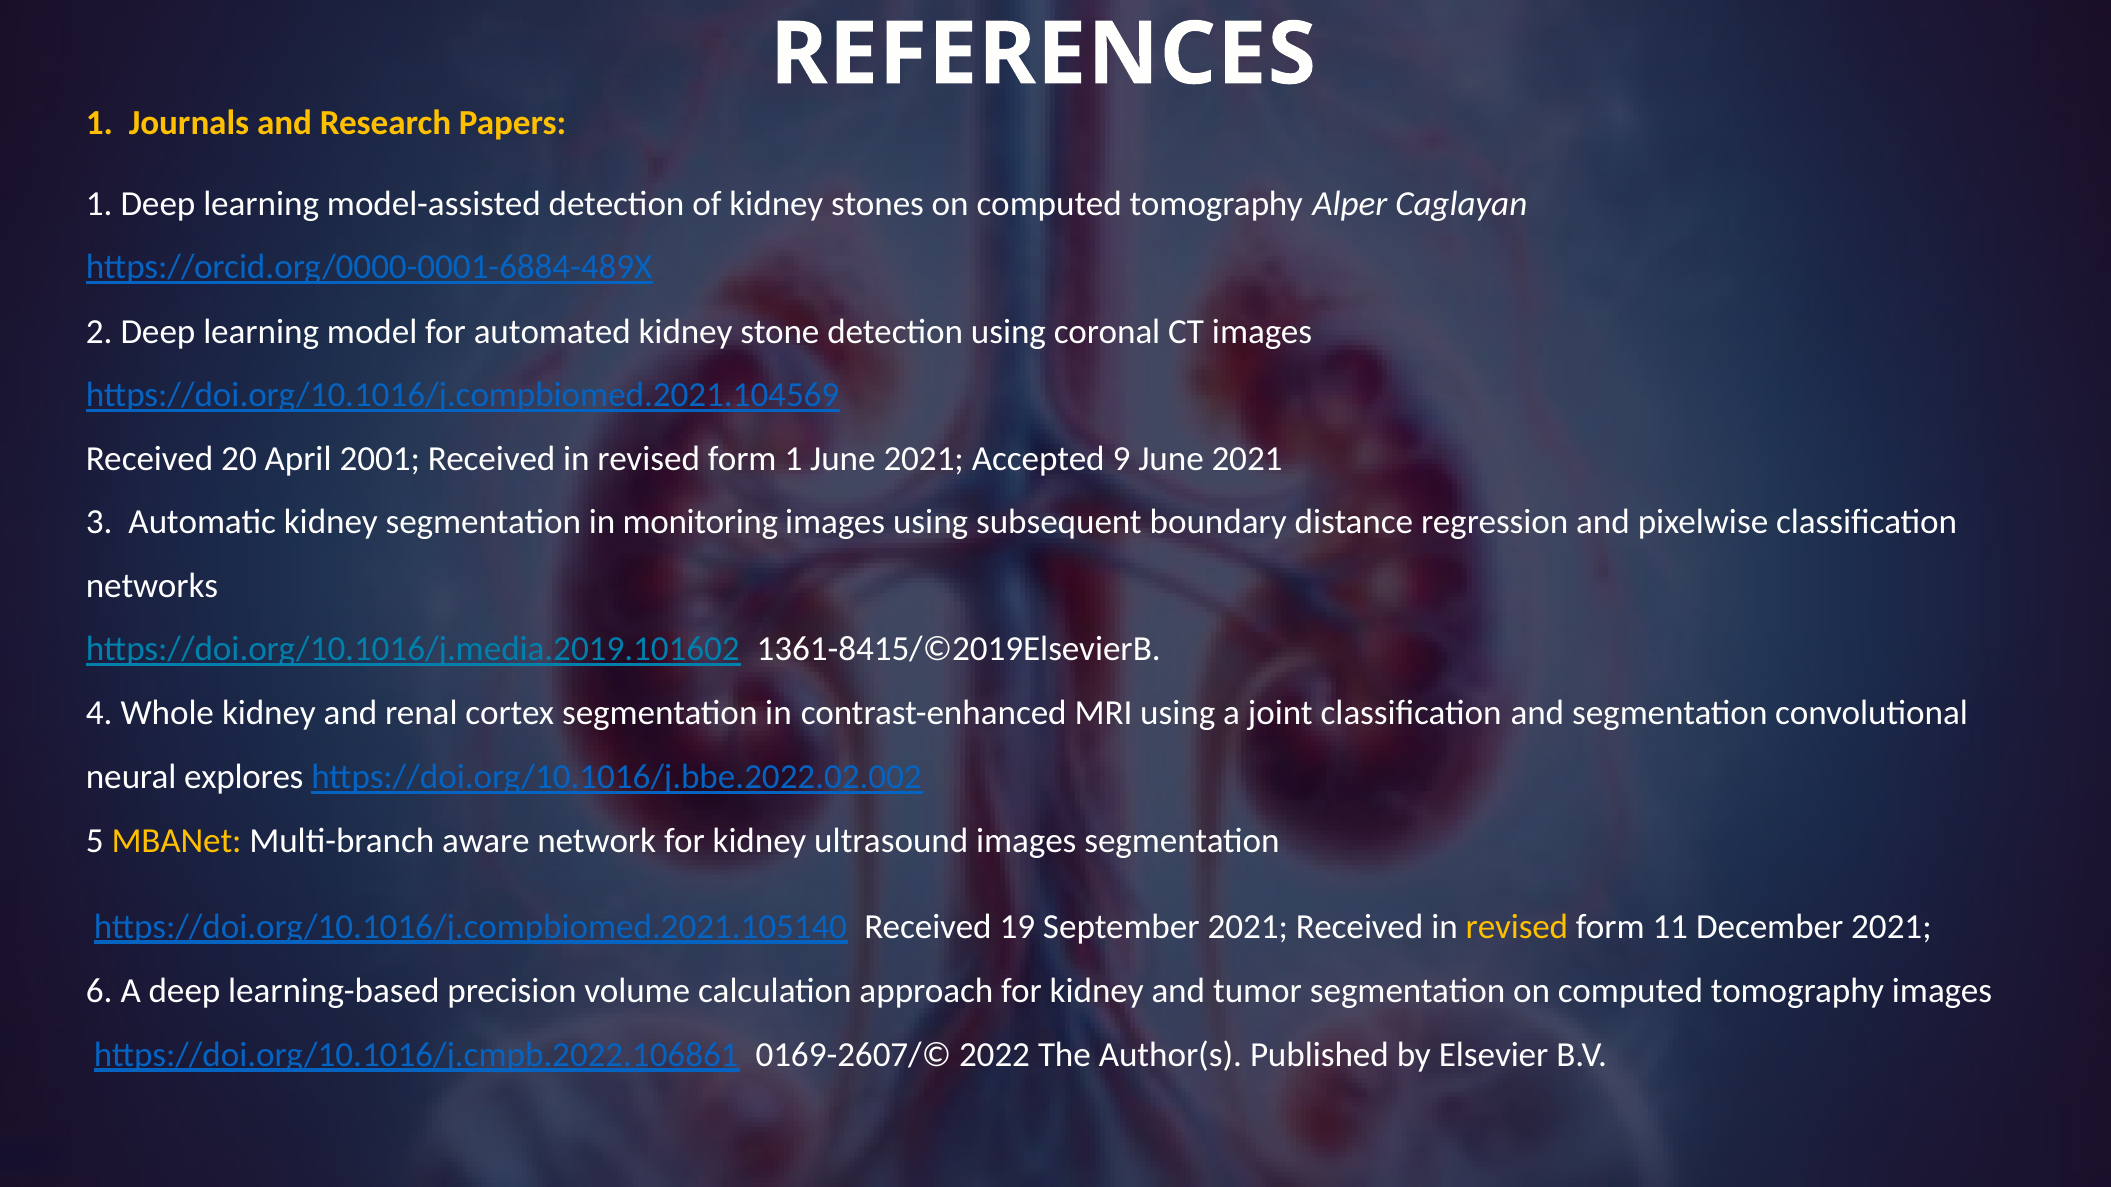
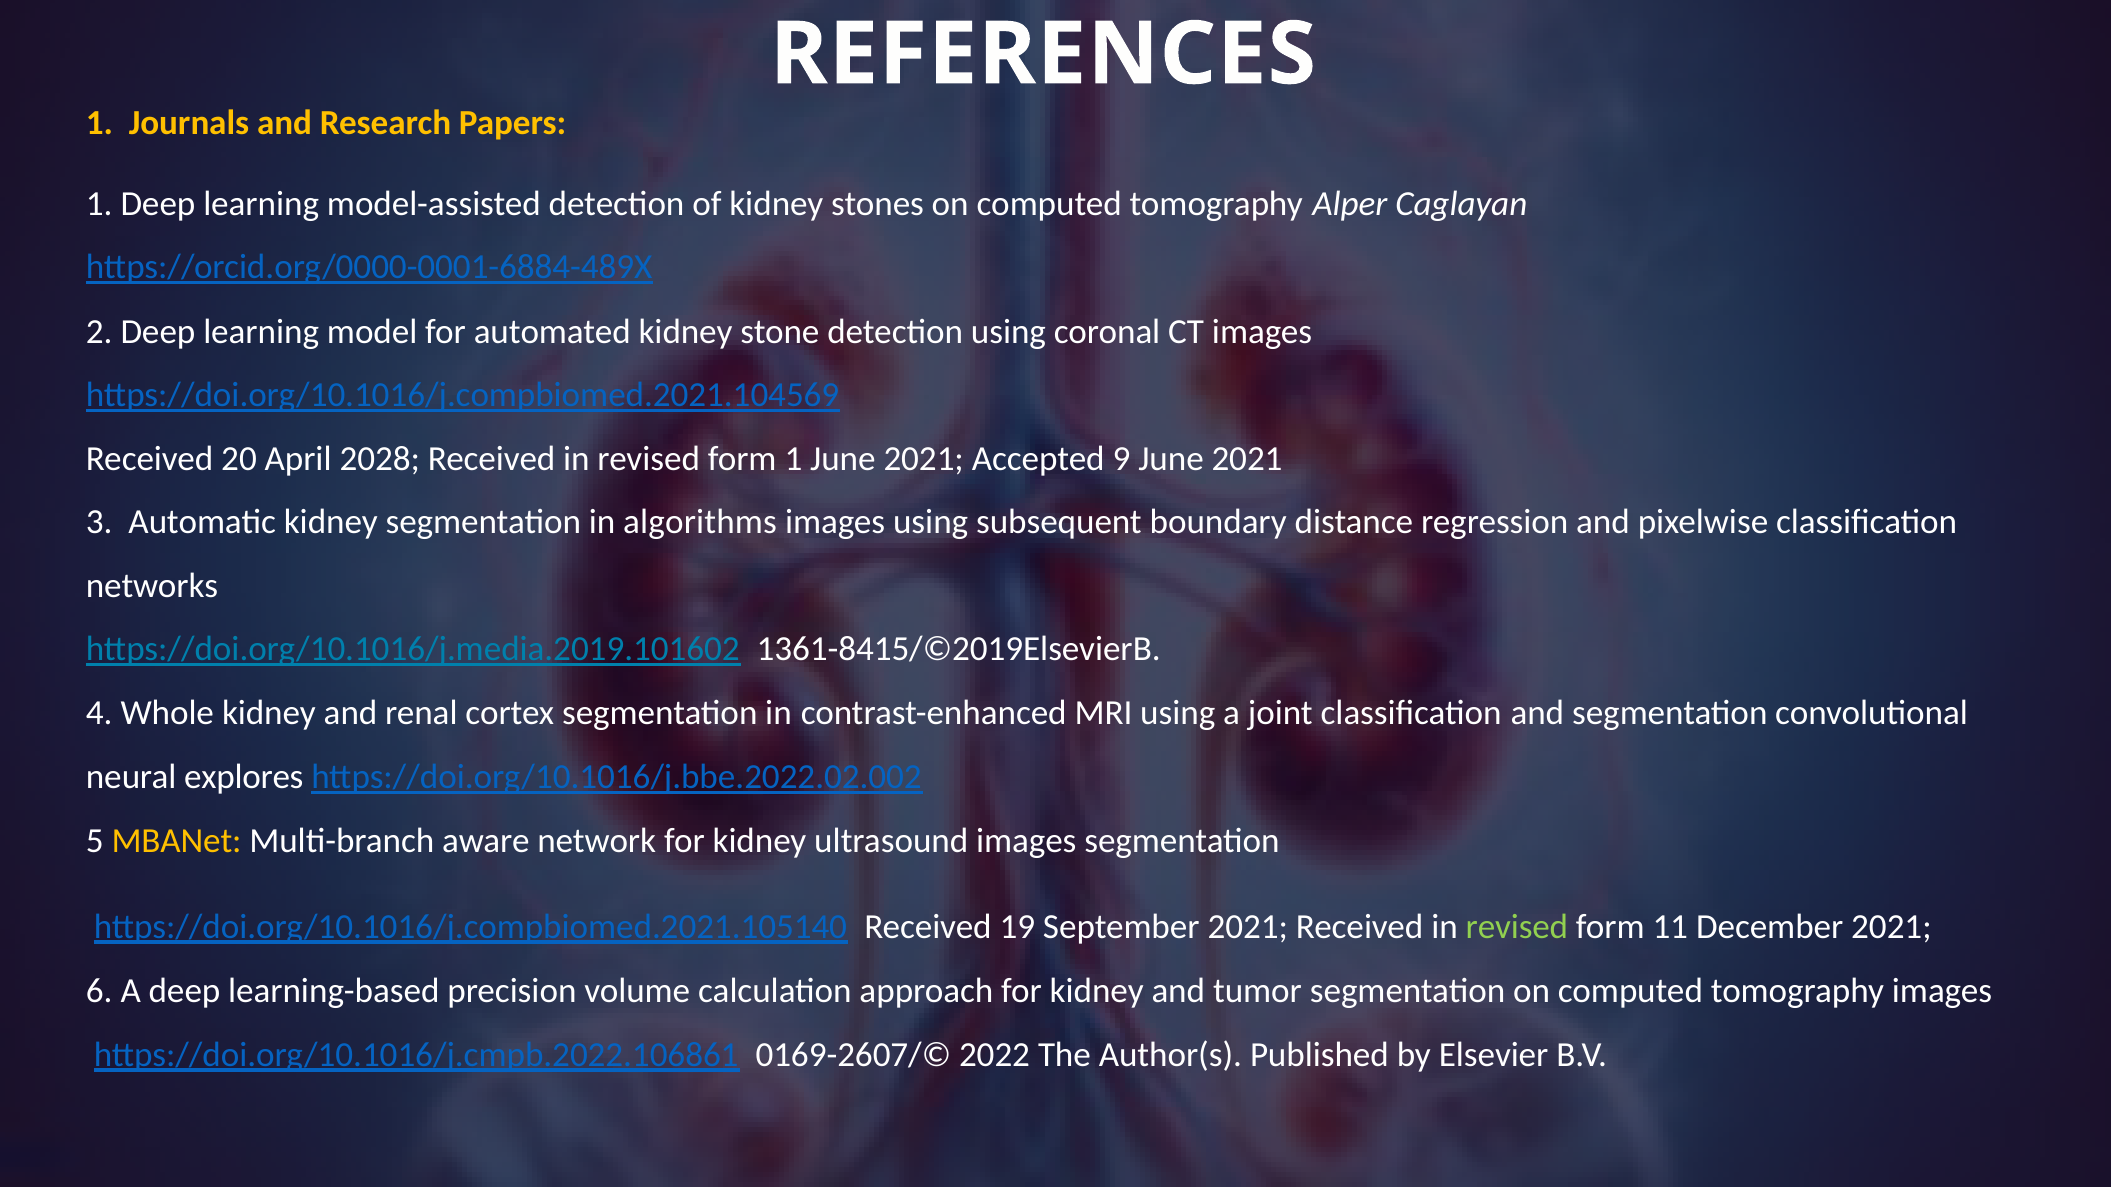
2001: 2001 -> 2028 (380, 459)
monitoring: monitoring -> algorithms (700, 523)
revised colour: yellow -> light green (1517, 927)
